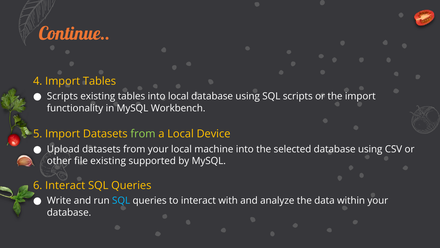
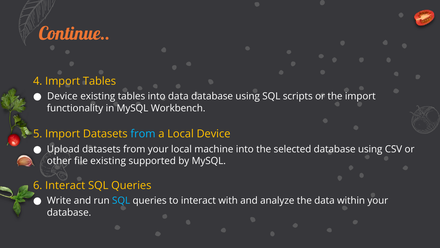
Scripts: Scripts -> Device (62, 96)
into local: local -> data (178, 96)
from colour: light green -> light blue (143, 134)
